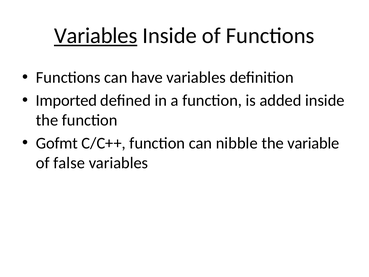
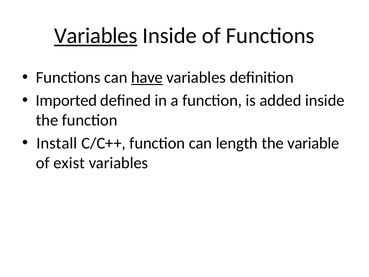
have underline: none -> present (147, 77)
Gofmt: Gofmt -> Install (57, 143)
nibble: nibble -> length (237, 143)
false: false -> exist (69, 163)
